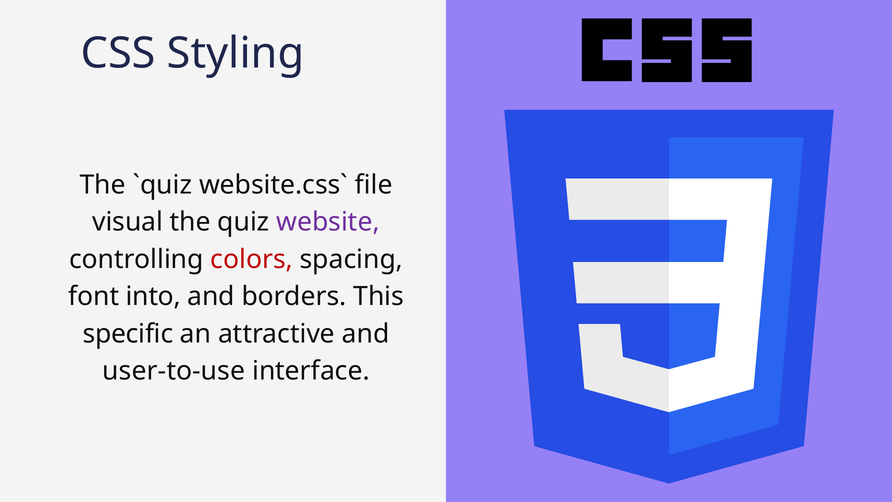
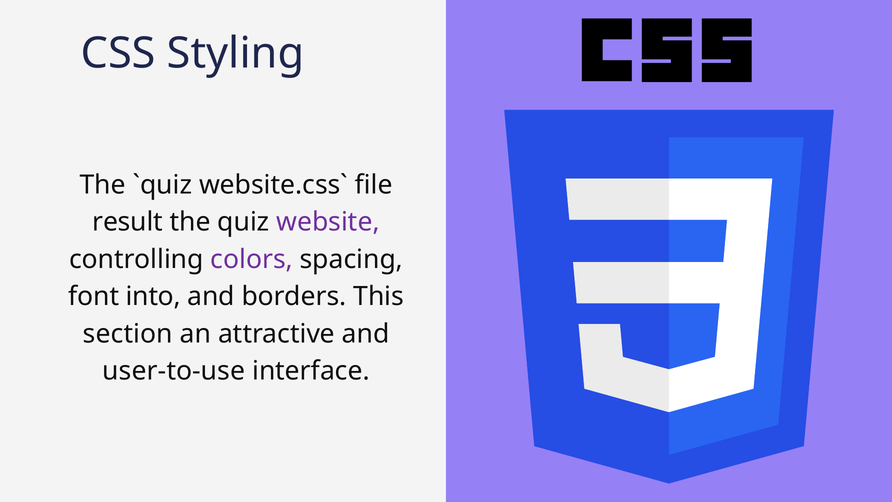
visual: visual -> result (128, 222)
colors colour: red -> purple (252, 259)
specific: specific -> section (128, 334)
